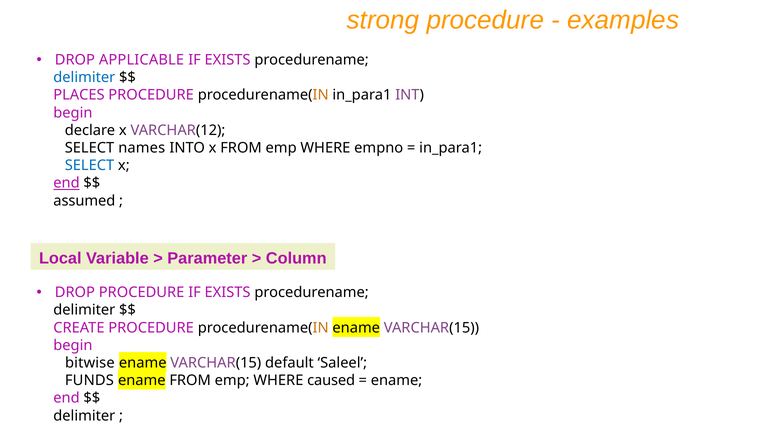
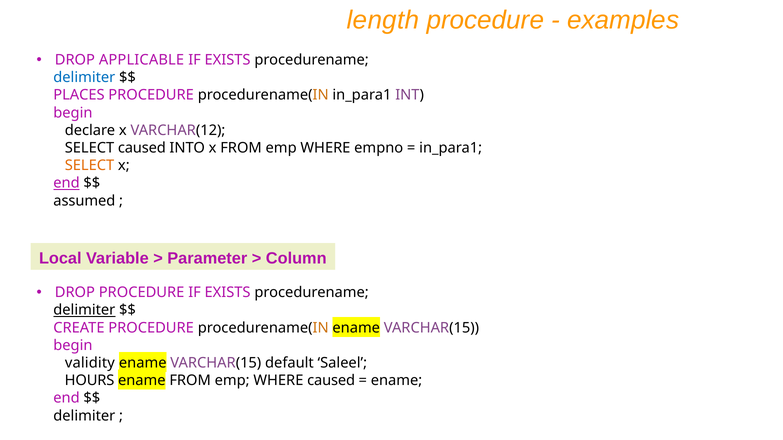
strong: strong -> length (383, 20)
SELECT names: names -> caused (142, 148)
SELECT colour: blue -> orange (89, 166)
delimiter underline: none -> present (84, 310)
bitwise: bitwise -> validity (90, 363)
FUNDS: FUNDS -> HOURS (90, 381)
